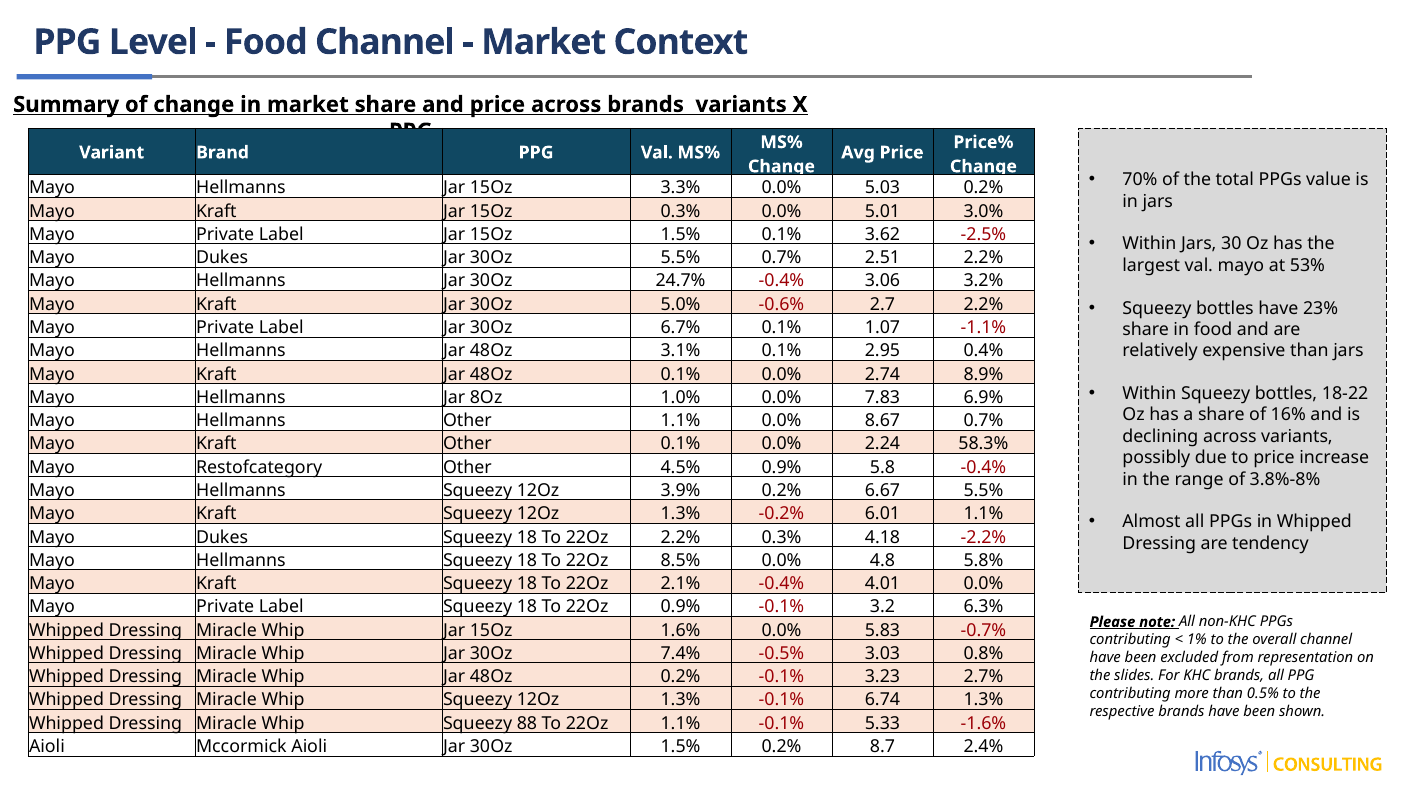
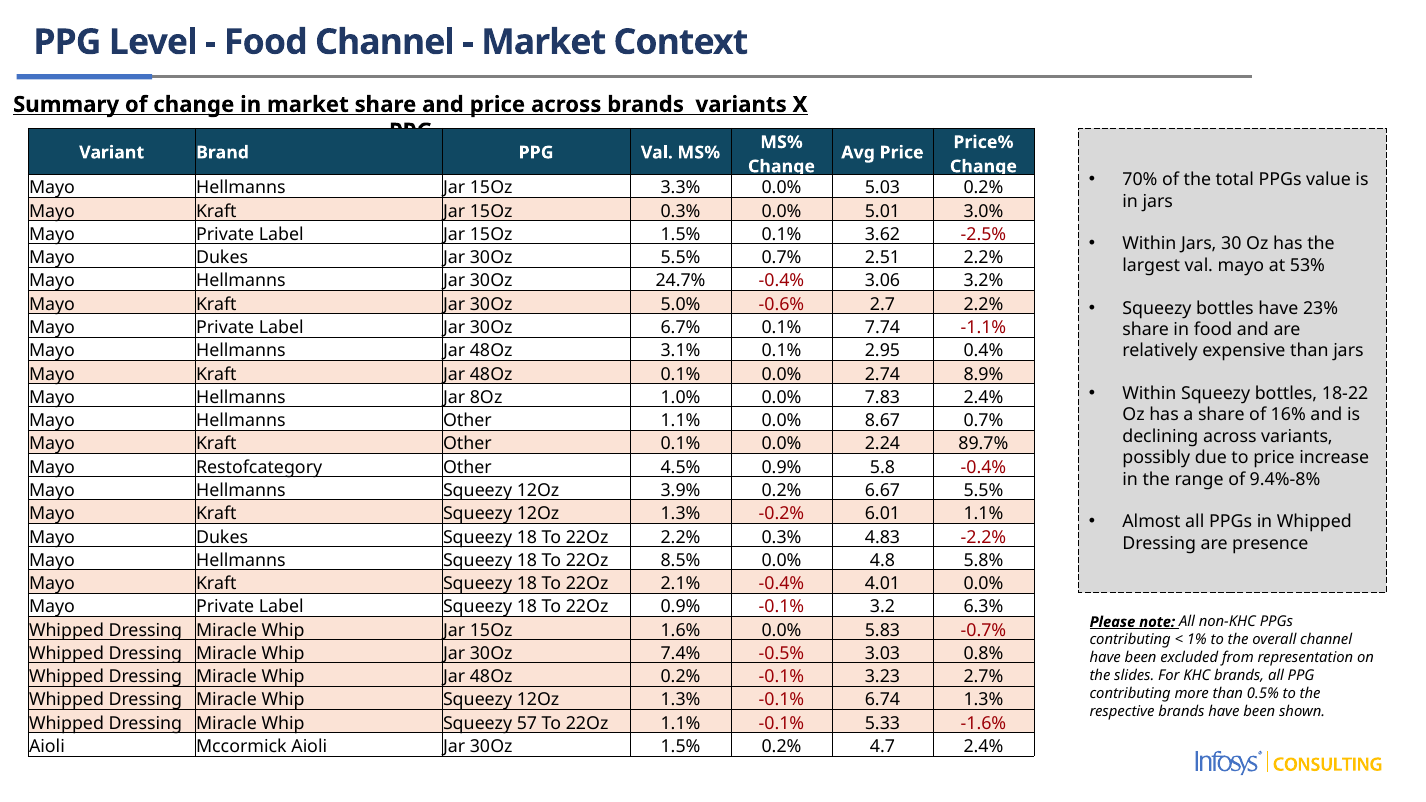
1.07: 1.07 -> 7.74 (883, 328)
7.83 6.9%: 6.9% -> 2.4% (983, 397)
58.3%: 58.3% -> 89.7% (983, 444)
3.8%-8%: 3.8%-8% -> 9.4%-8% (1285, 479)
4.18: 4.18 -> 4.83 (883, 537)
tendency: tendency -> presence (1270, 543)
88: 88 -> 57 (527, 723)
8.7: 8.7 -> 4.7 (883, 747)
